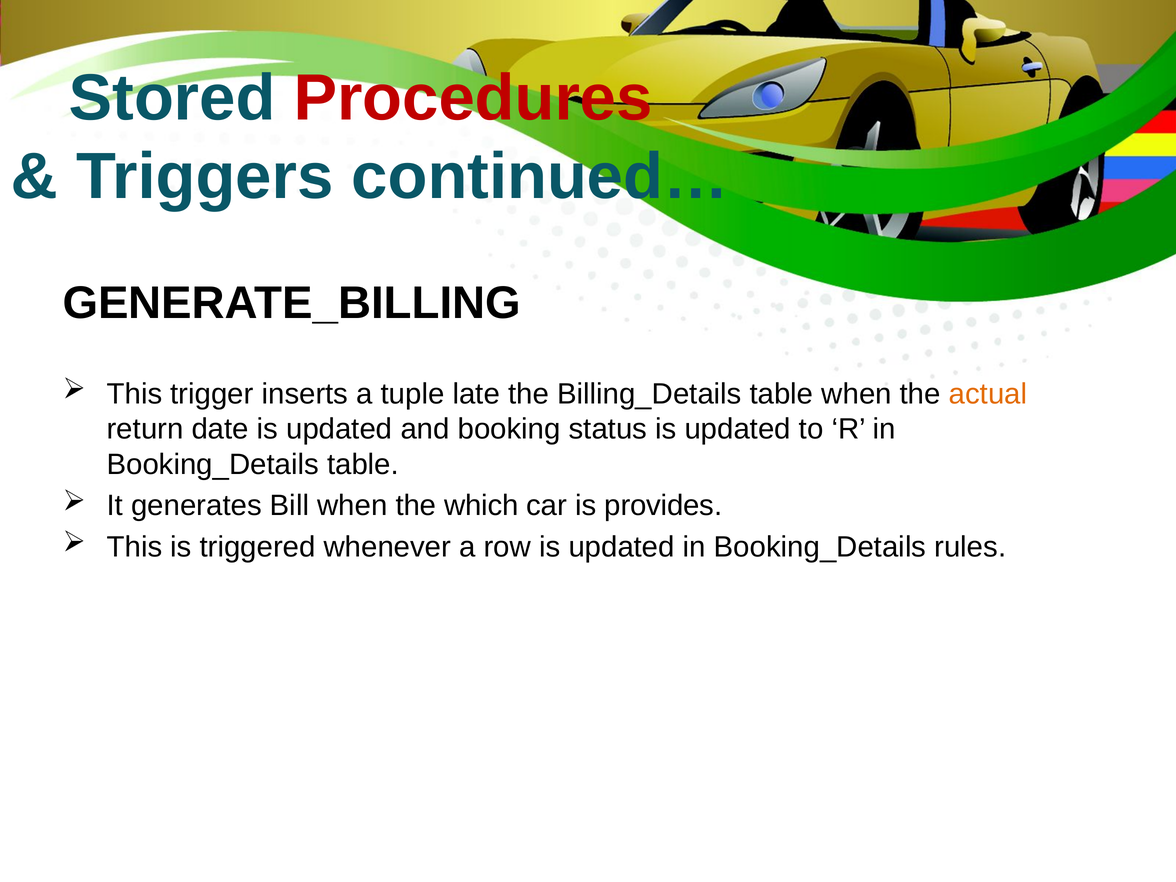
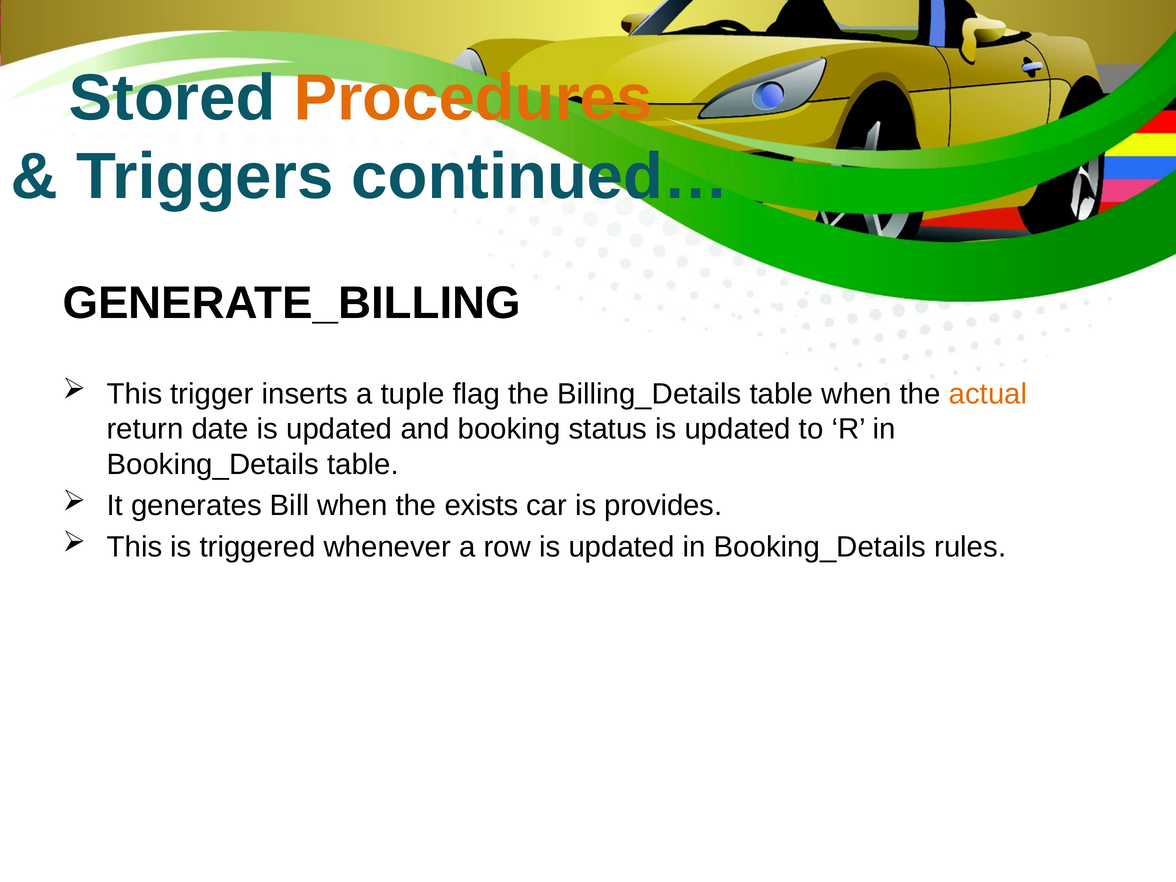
Procedures colour: red -> orange (473, 98)
late: late -> flag (476, 394)
which: which -> exists (481, 506)
